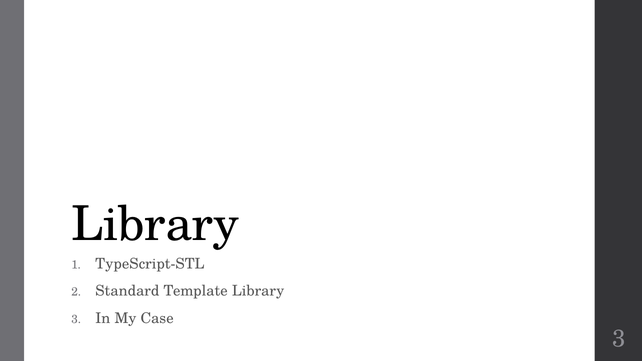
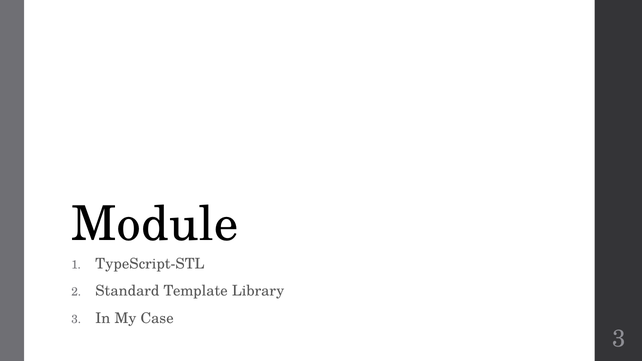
Library: Library -> Module (155, 225)
